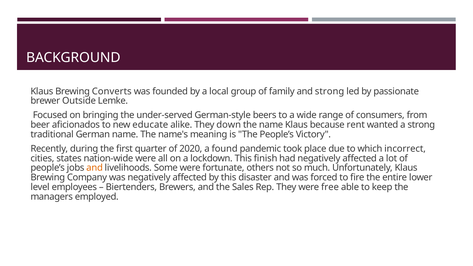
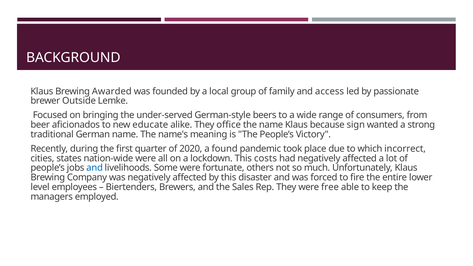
Converts: Converts -> Awarded (112, 91)
and strong: strong -> access (330, 91)
down: down -> office (229, 125)
rent: rent -> sign (356, 125)
finish: finish -> costs (265, 158)
and colour: orange -> blue (95, 168)
